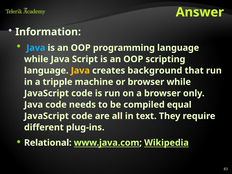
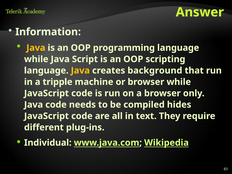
Java colour: light blue -> yellow (36, 48)
equal: equal -> hides (179, 105)
Relational: Relational -> Individual (48, 143)
